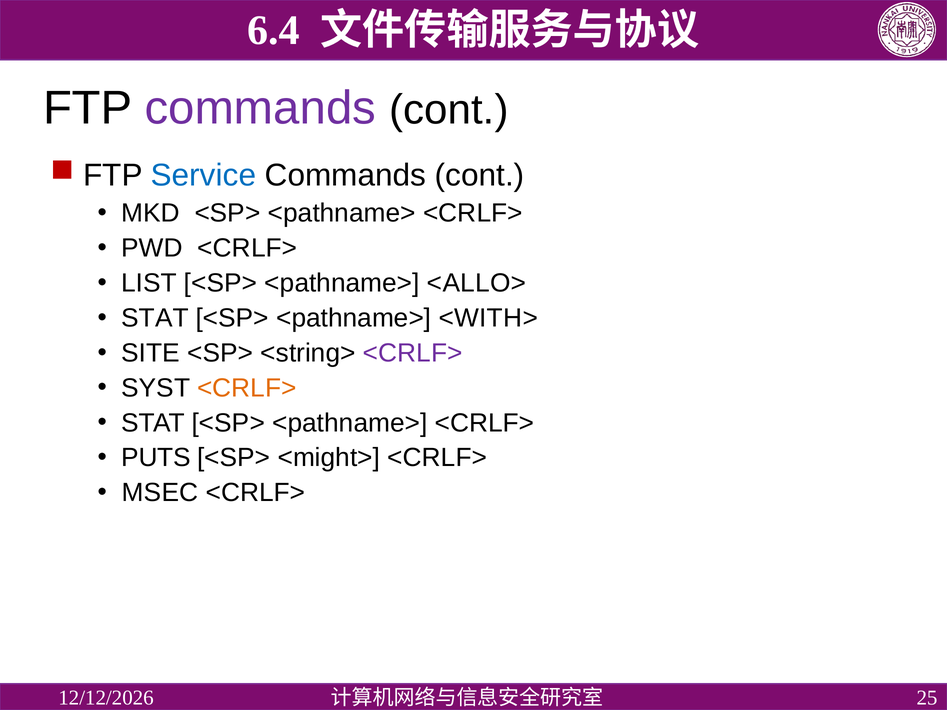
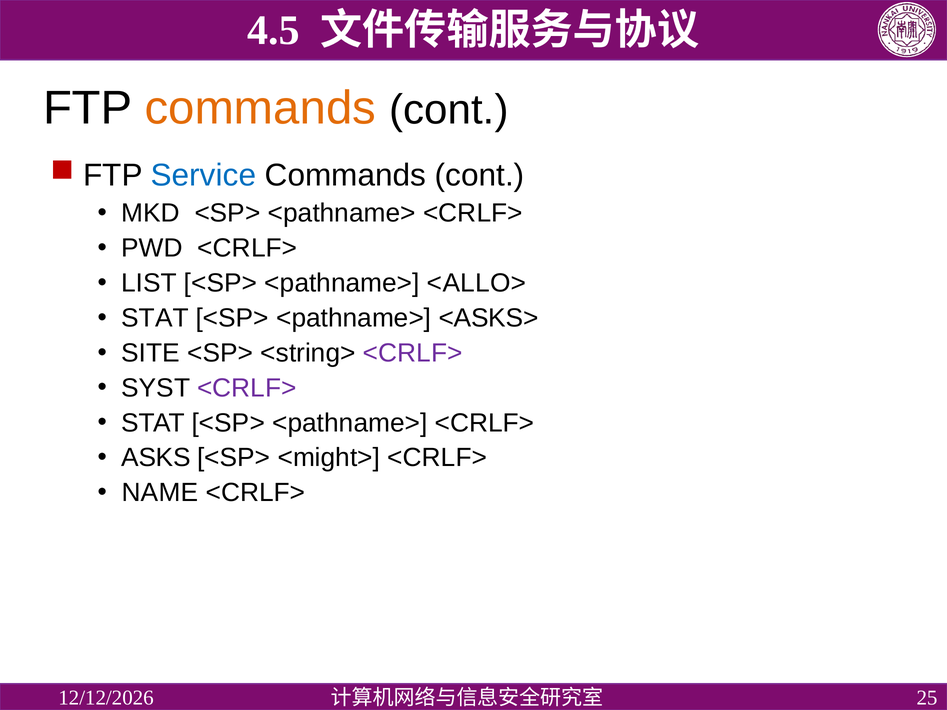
6.4: 6.4 -> 4.5 (273, 31)
commands colour: purple -> orange (260, 108)
<WITH>: <WITH> -> <ASKS> (489, 318)
<CRLF> colour: orange -> purple (247, 388)
PUTS: PUTS -> ASKS (156, 458)
MSEC: MSEC -> NAME (160, 493)
